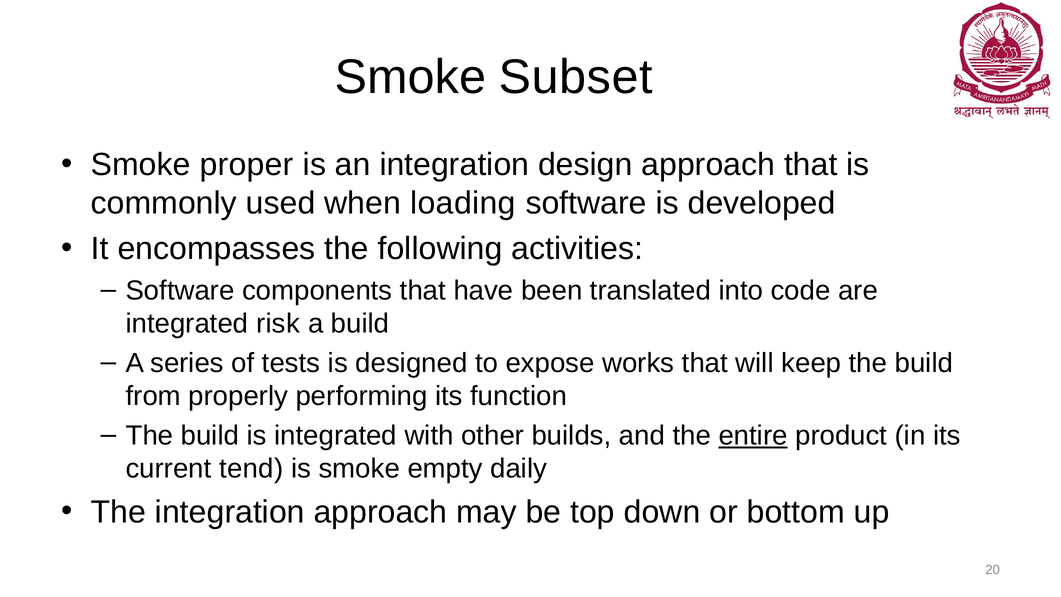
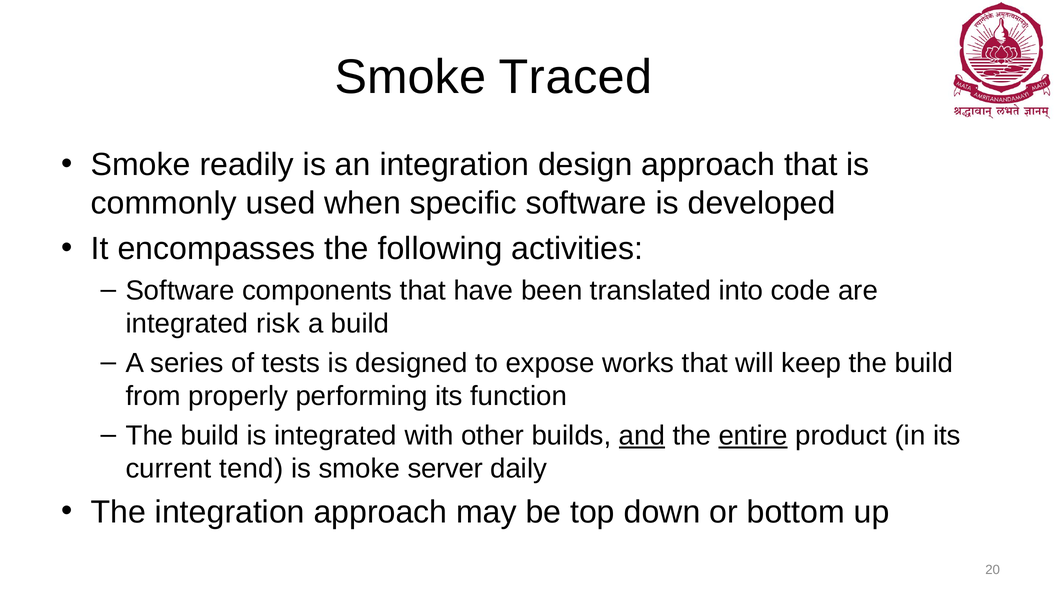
Subset: Subset -> Traced (576, 77)
proper: proper -> readily (247, 165)
loading: loading -> specific (463, 203)
and underline: none -> present (642, 436)
empty: empty -> server (445, 469)
